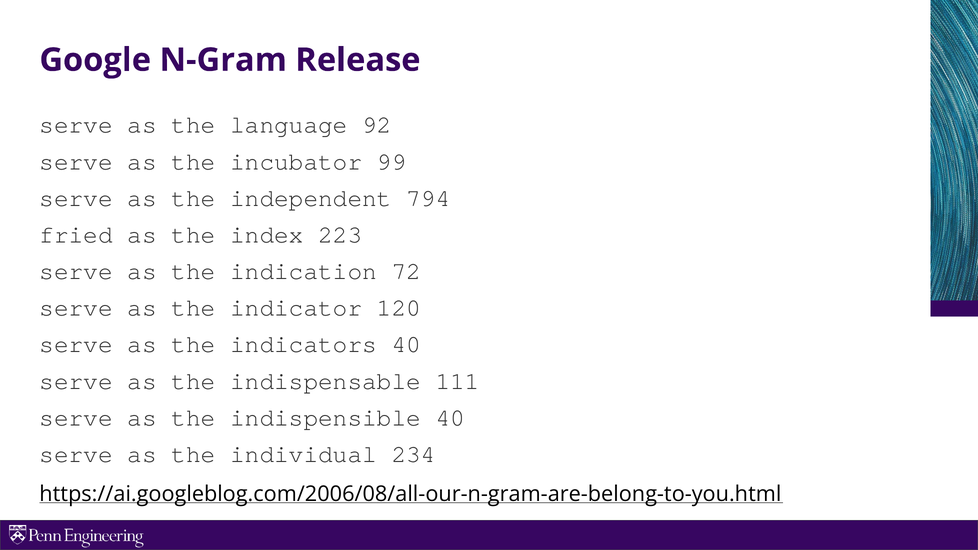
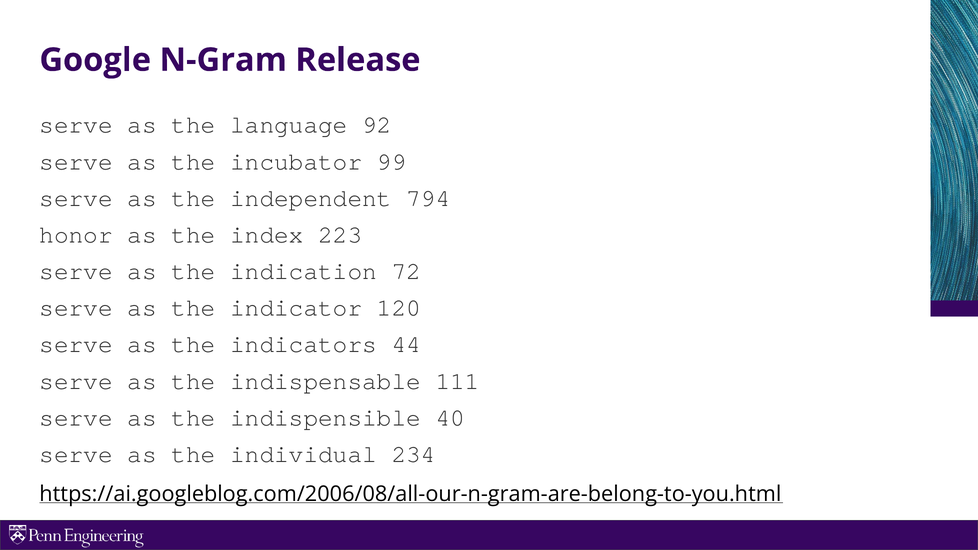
fried: fried -> honor (76, 235)
indicators 40: 40 -> 44 (406, 344)
